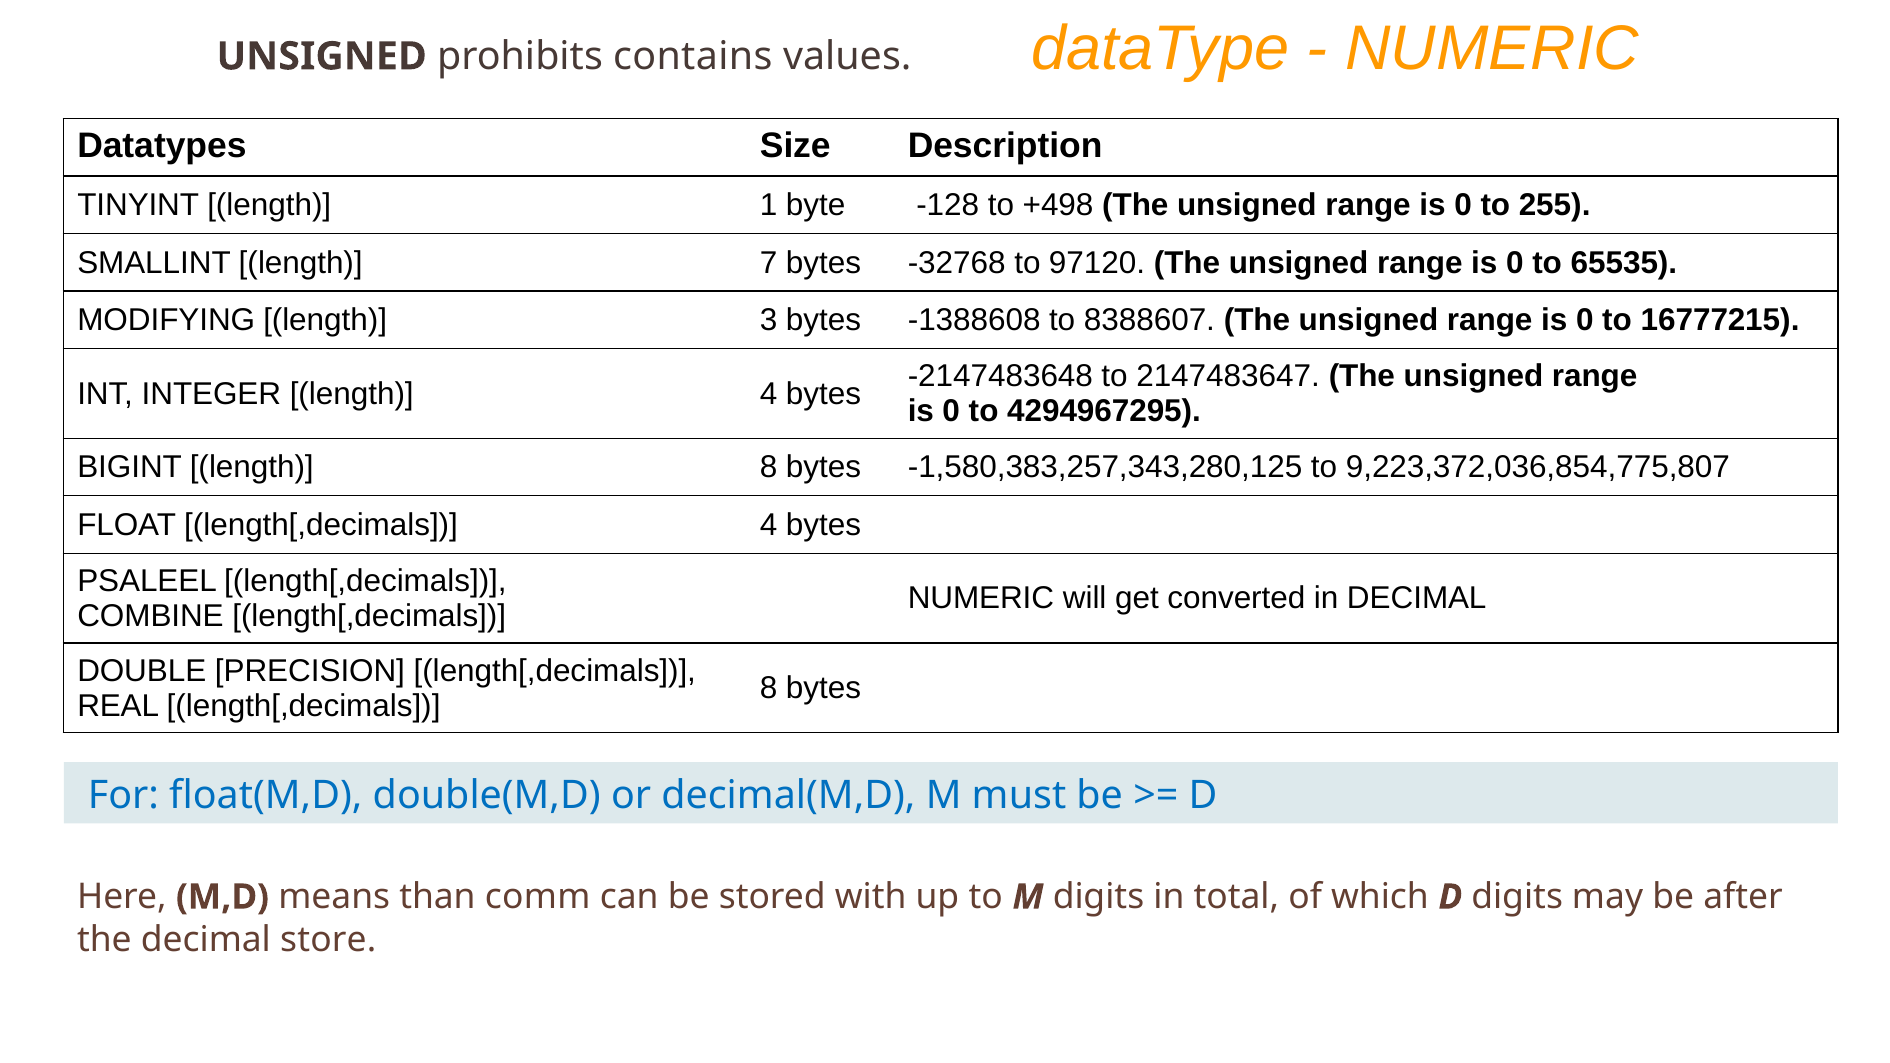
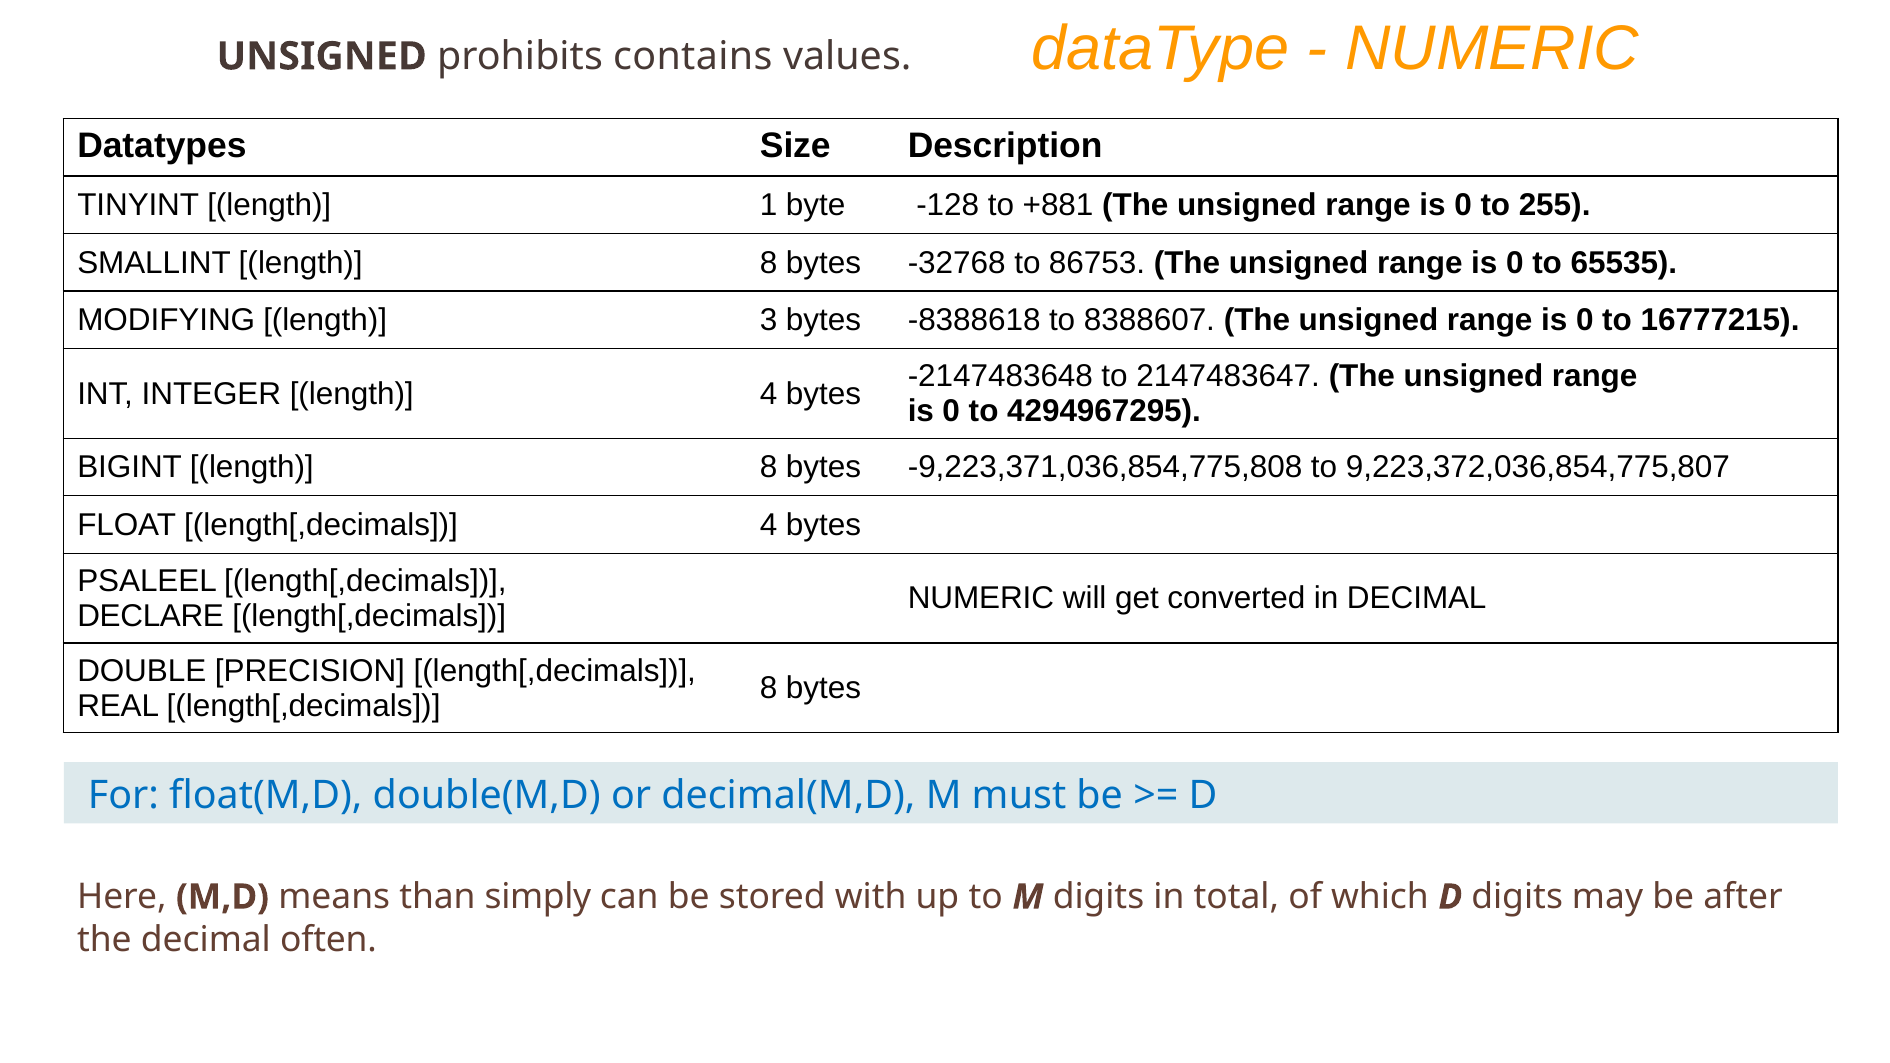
+498: +498 -> +881 (1058, 205)
SMALLINT length 7: 7 -> 8 (769, 263)
97120: 97120 -> 86753 (1097, 263)
-1388608: -1388608 -> -8388618 (974, 320)
-1,580,383,257,343,280,125: -1,580,383,257,343,280,125 -> -9,223,371,036,854,775,808 (1105, 467)
COMBINE: COMBINE -> DECLARE (151, 616)
comm: comm -> simply (538, 897)
store: store -> often (328, 940)
